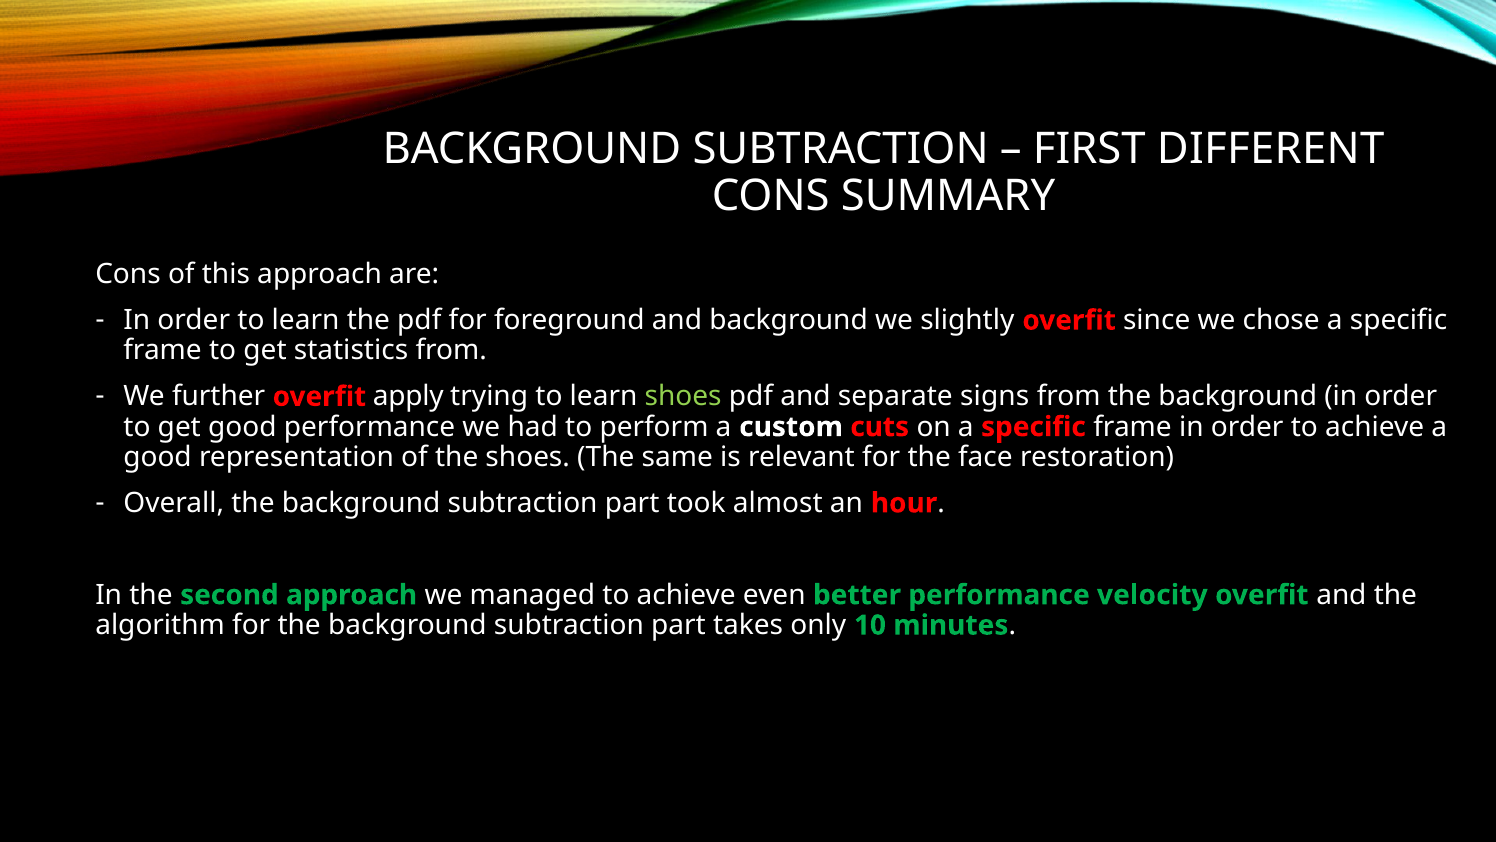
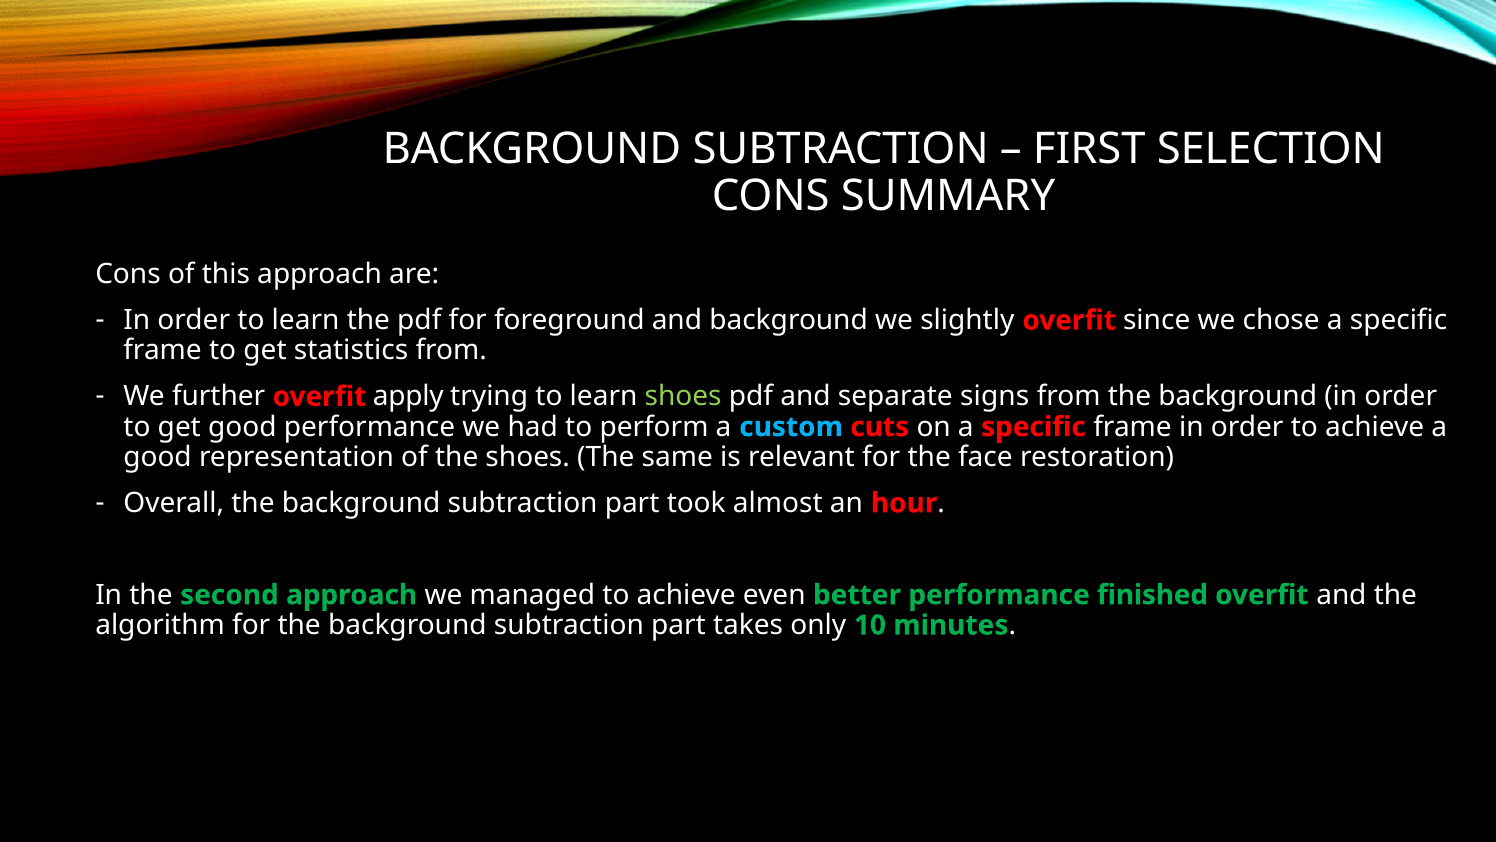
DIFFERENT: DIFFERENT -> SELECTION (1271, 149)
custom colour: white -> light blue (791, 427)
velocity: velocity -> finished (1152, 595)
